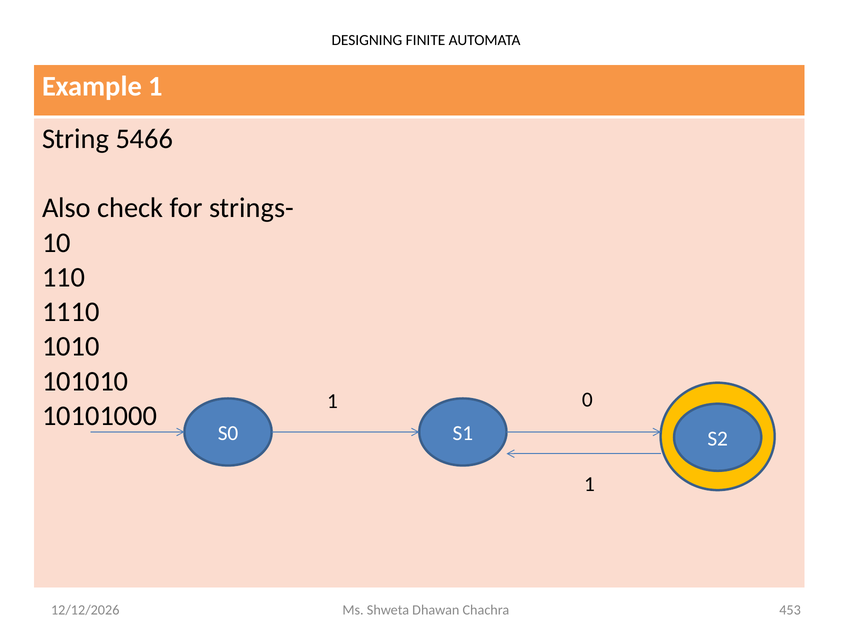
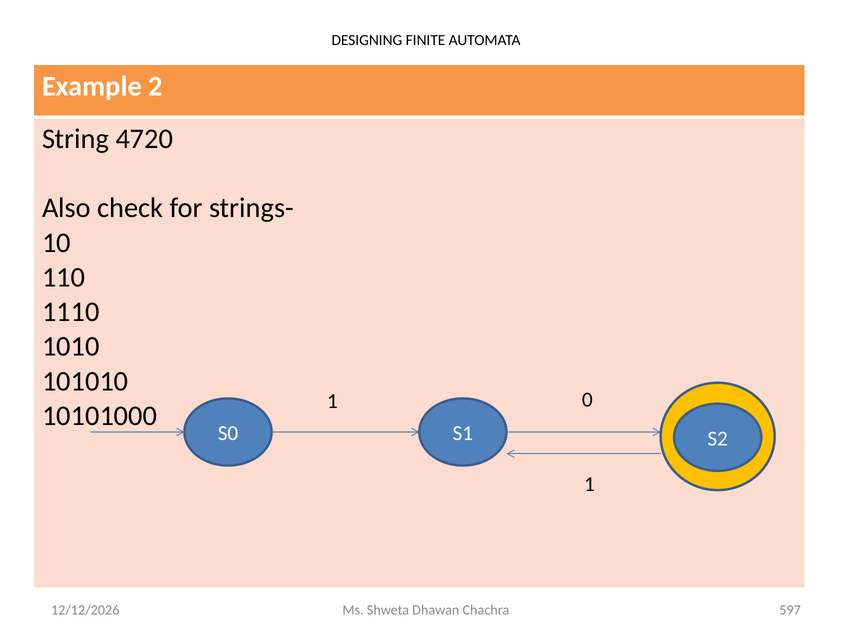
Example 1: 1 -> 2 (156, 86)
5466: 5466 -> 4720 (144, 139)
453: 453 -> 597 (790, 610)
